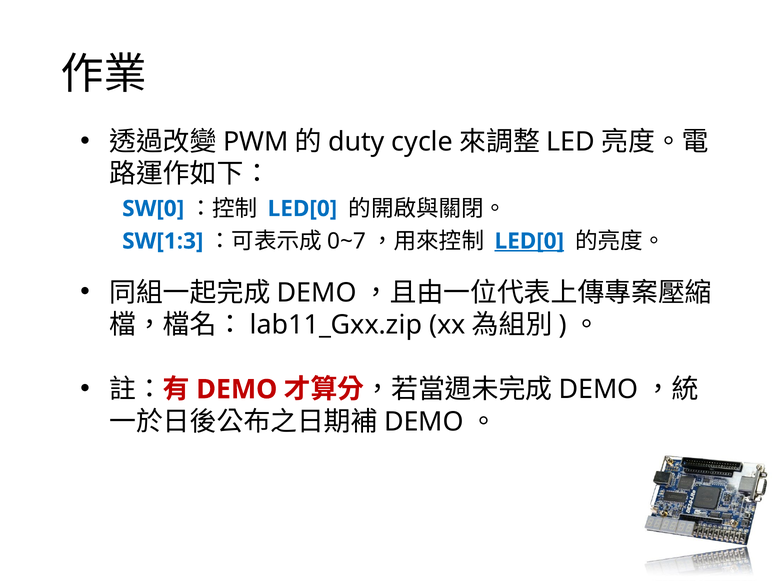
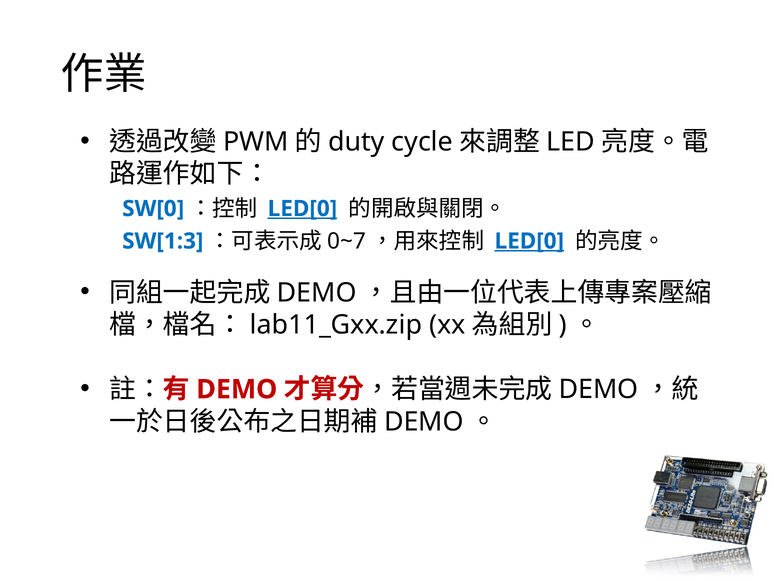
LED[0 underline: none -> present (302, 208)
